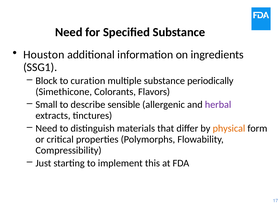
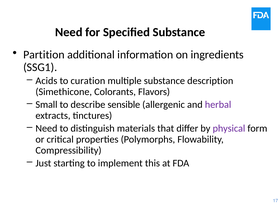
Houston: Houston -> Partition (44, 55)
Block: Block -> Acids (46, 81)
periodically: periodically -> description (210, 81)
physical colour: orange -> purple (229, 128)
